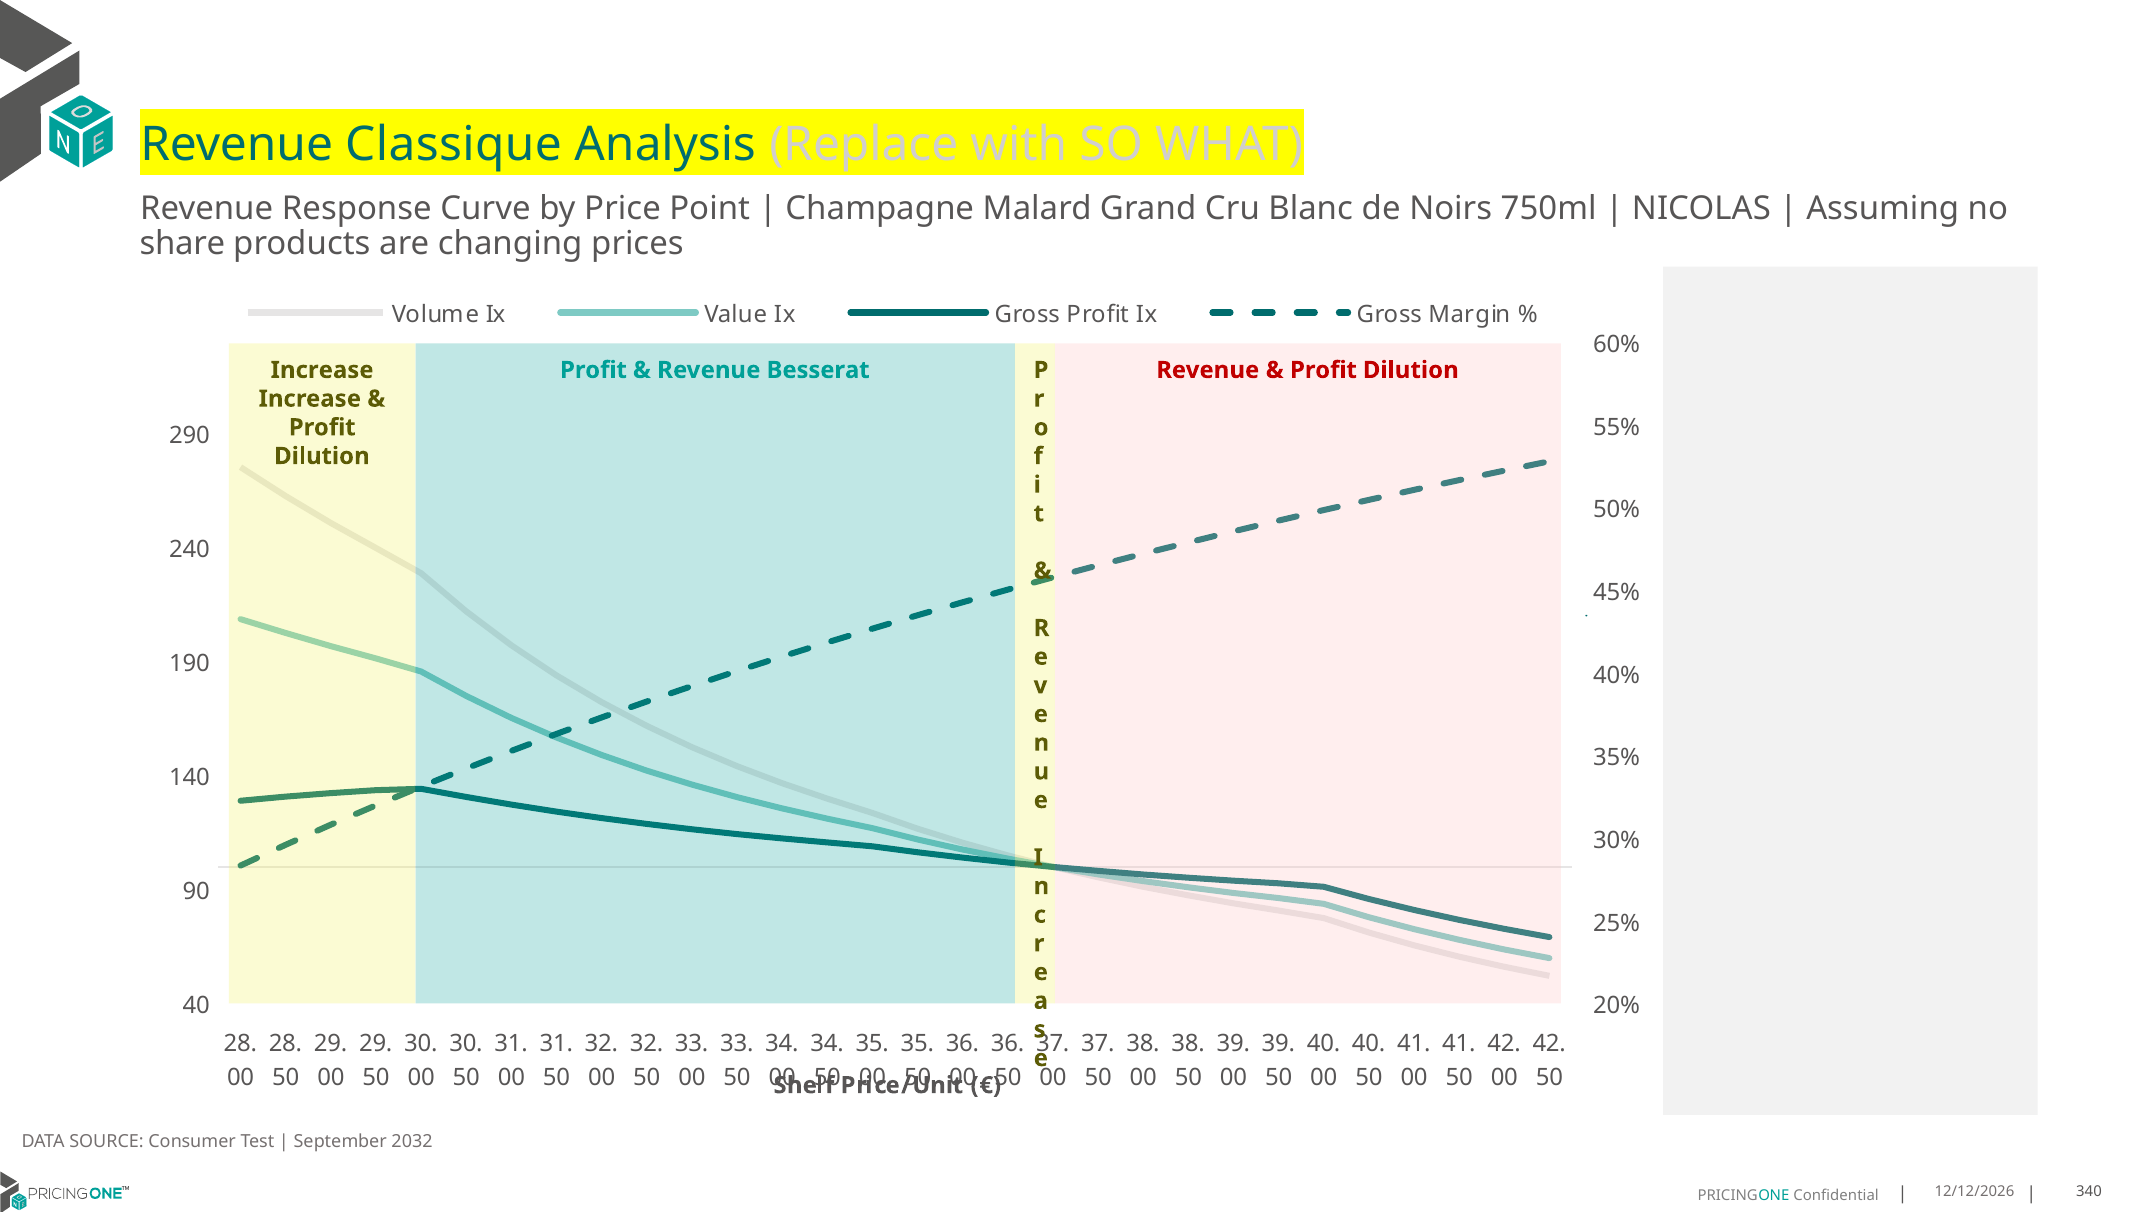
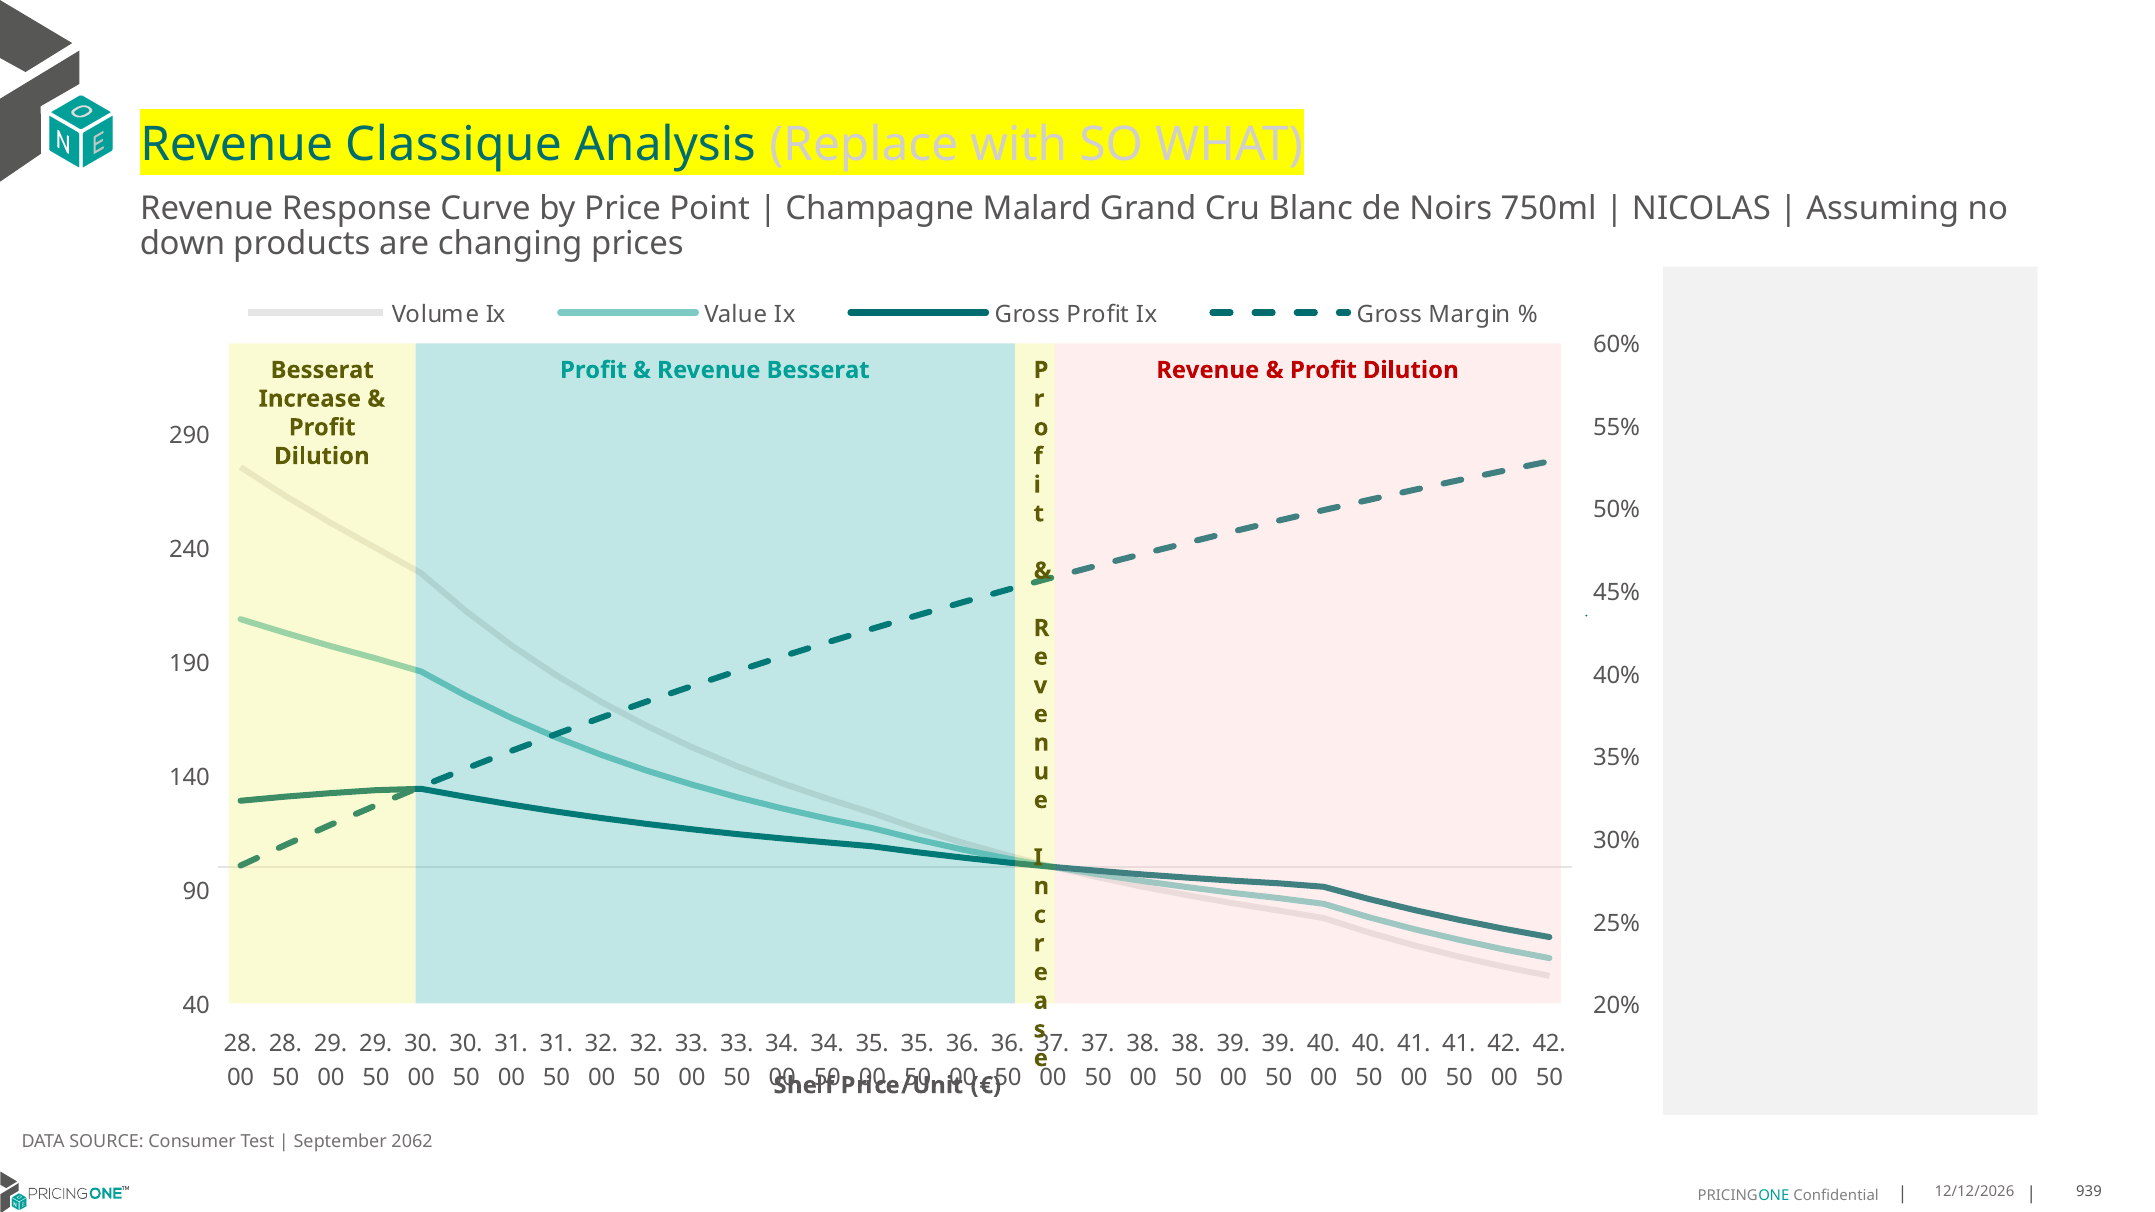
share: share -> down (182, 244)
Increase: Increase -> Besserat (322, 370)
2032: 2032 -> 2062 (412, 1142)
340: 340 -> 939 (2089, 1192)
